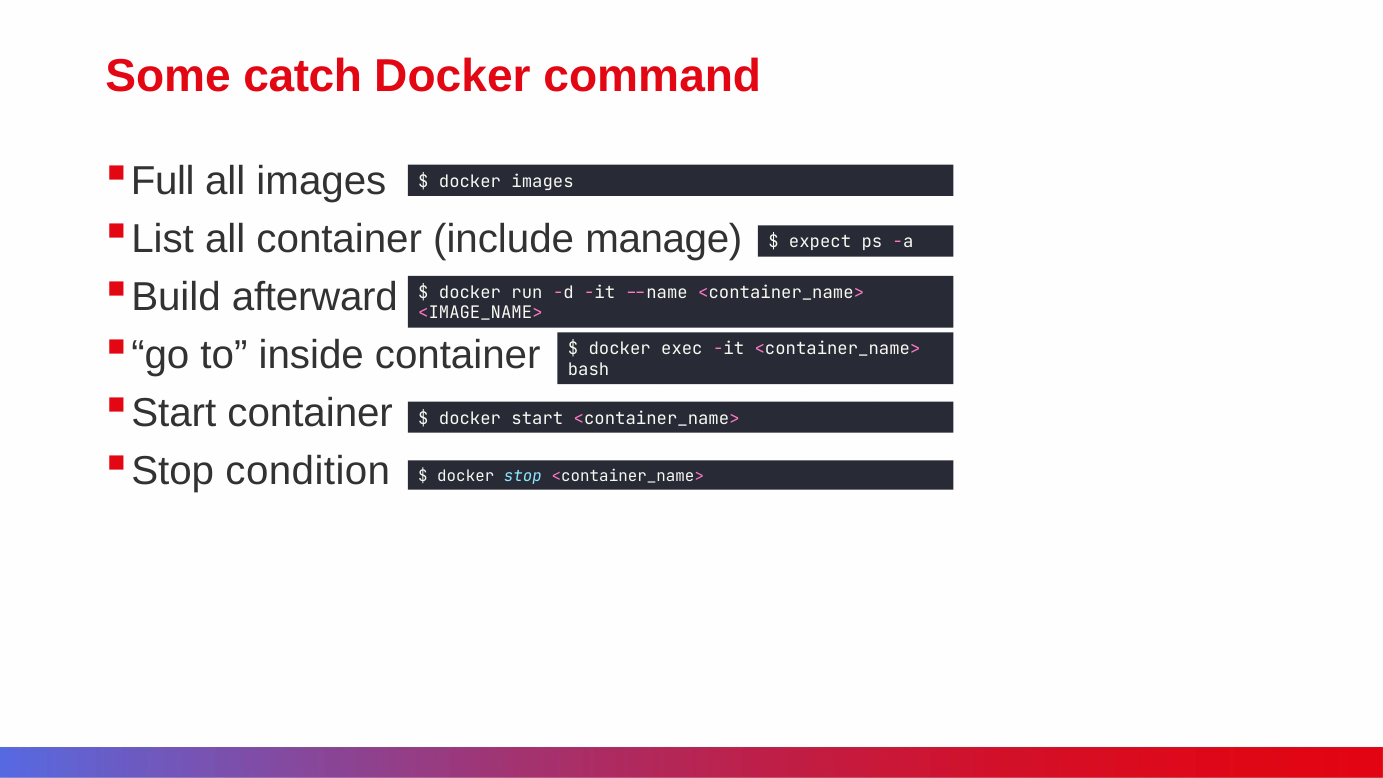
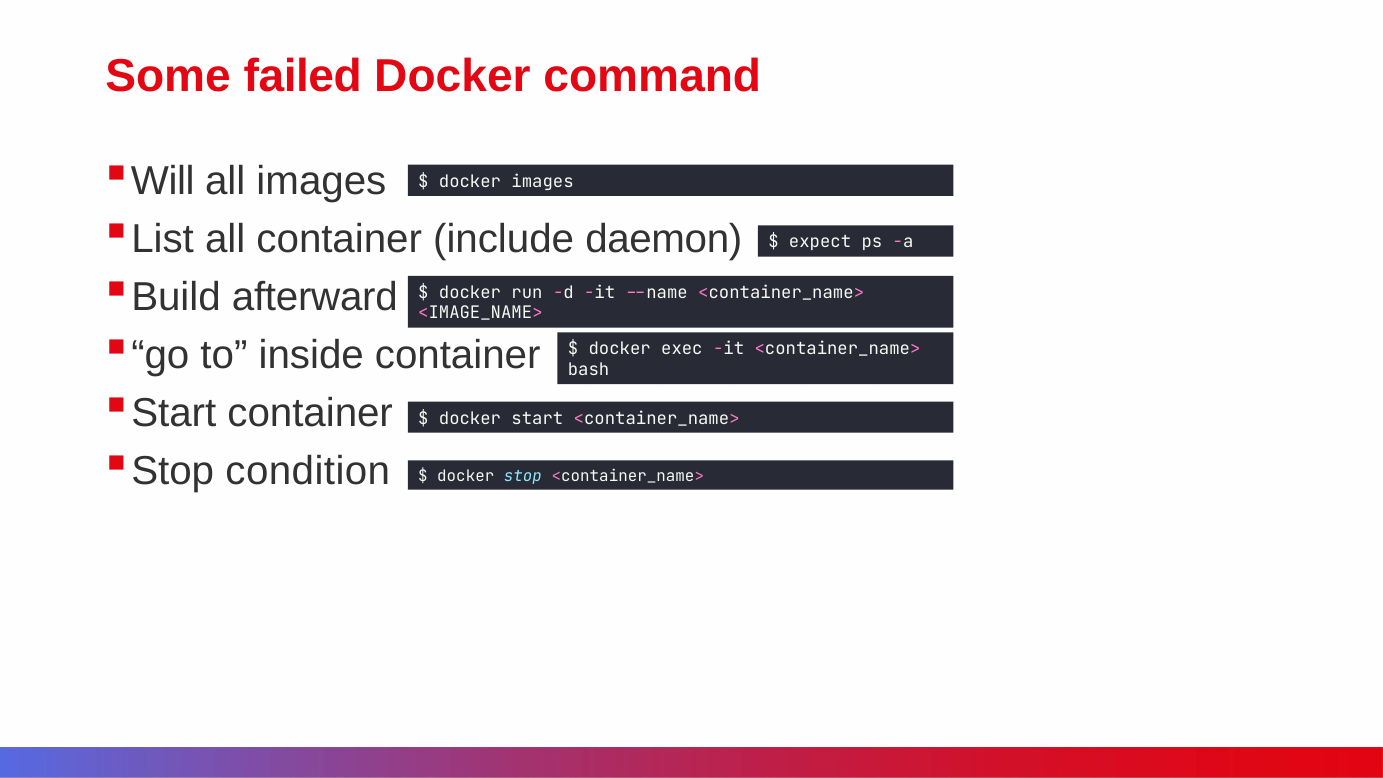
catch: catch -> failed (303, 76)
Full: Full -> Will (163, 181)
manage: manage -> daemon (664, 239)
